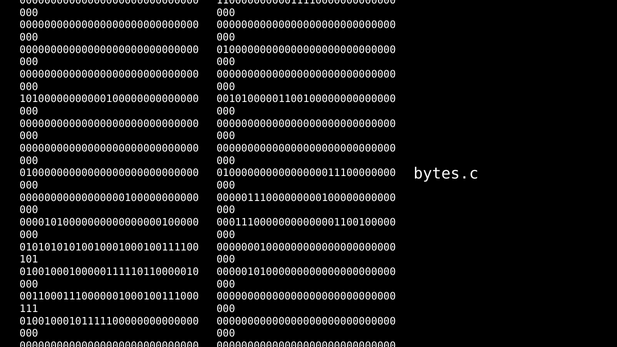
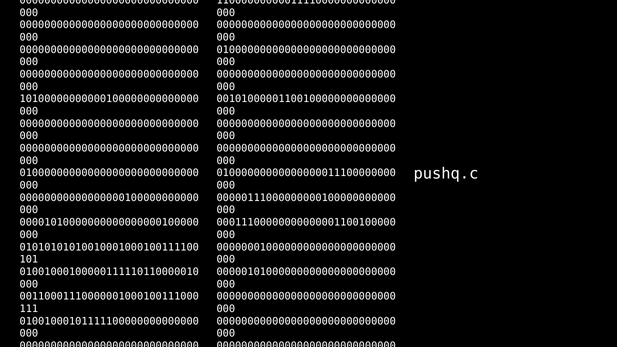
bytes.c: bytes.c -> pushq.c (446, 173)
